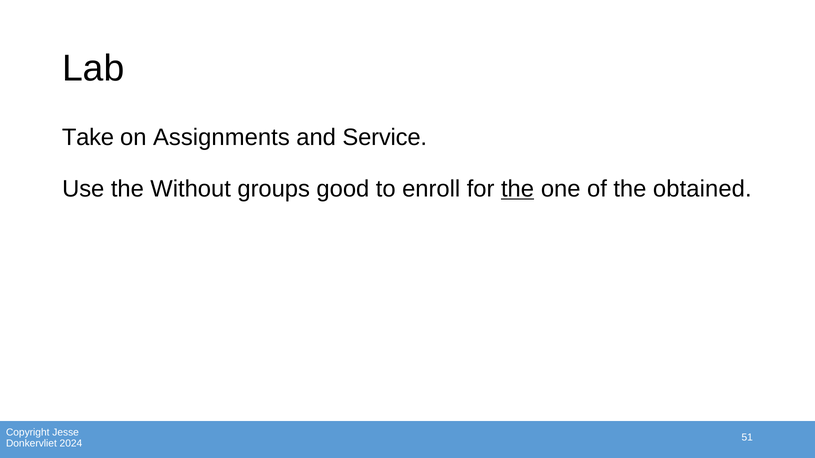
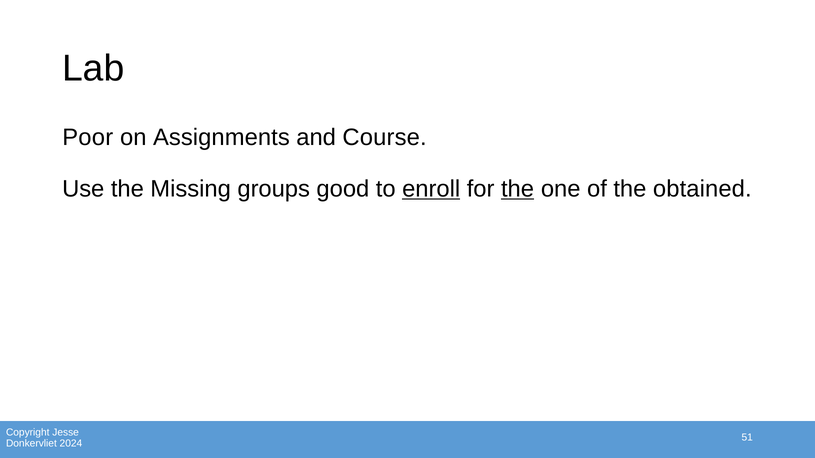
Take: Take -> Poor (88, 138)
Service: Service -> Course (385, 138)
Without: Without -> Missing (191, 189)
enroll underline: none -> present (431, 189)
